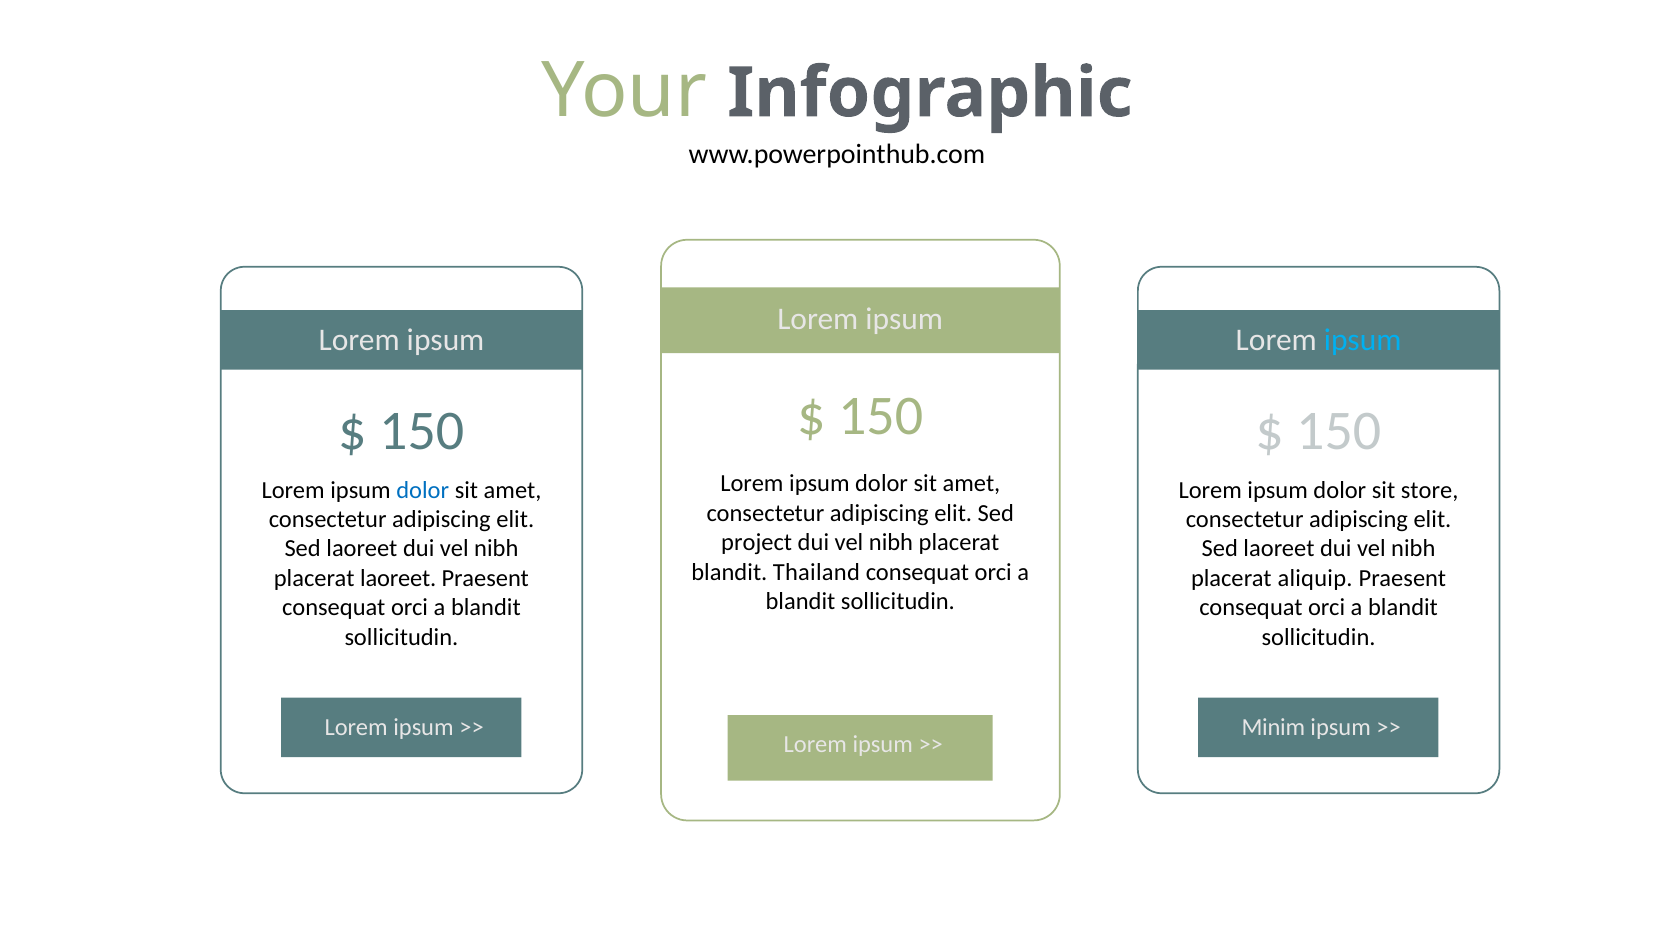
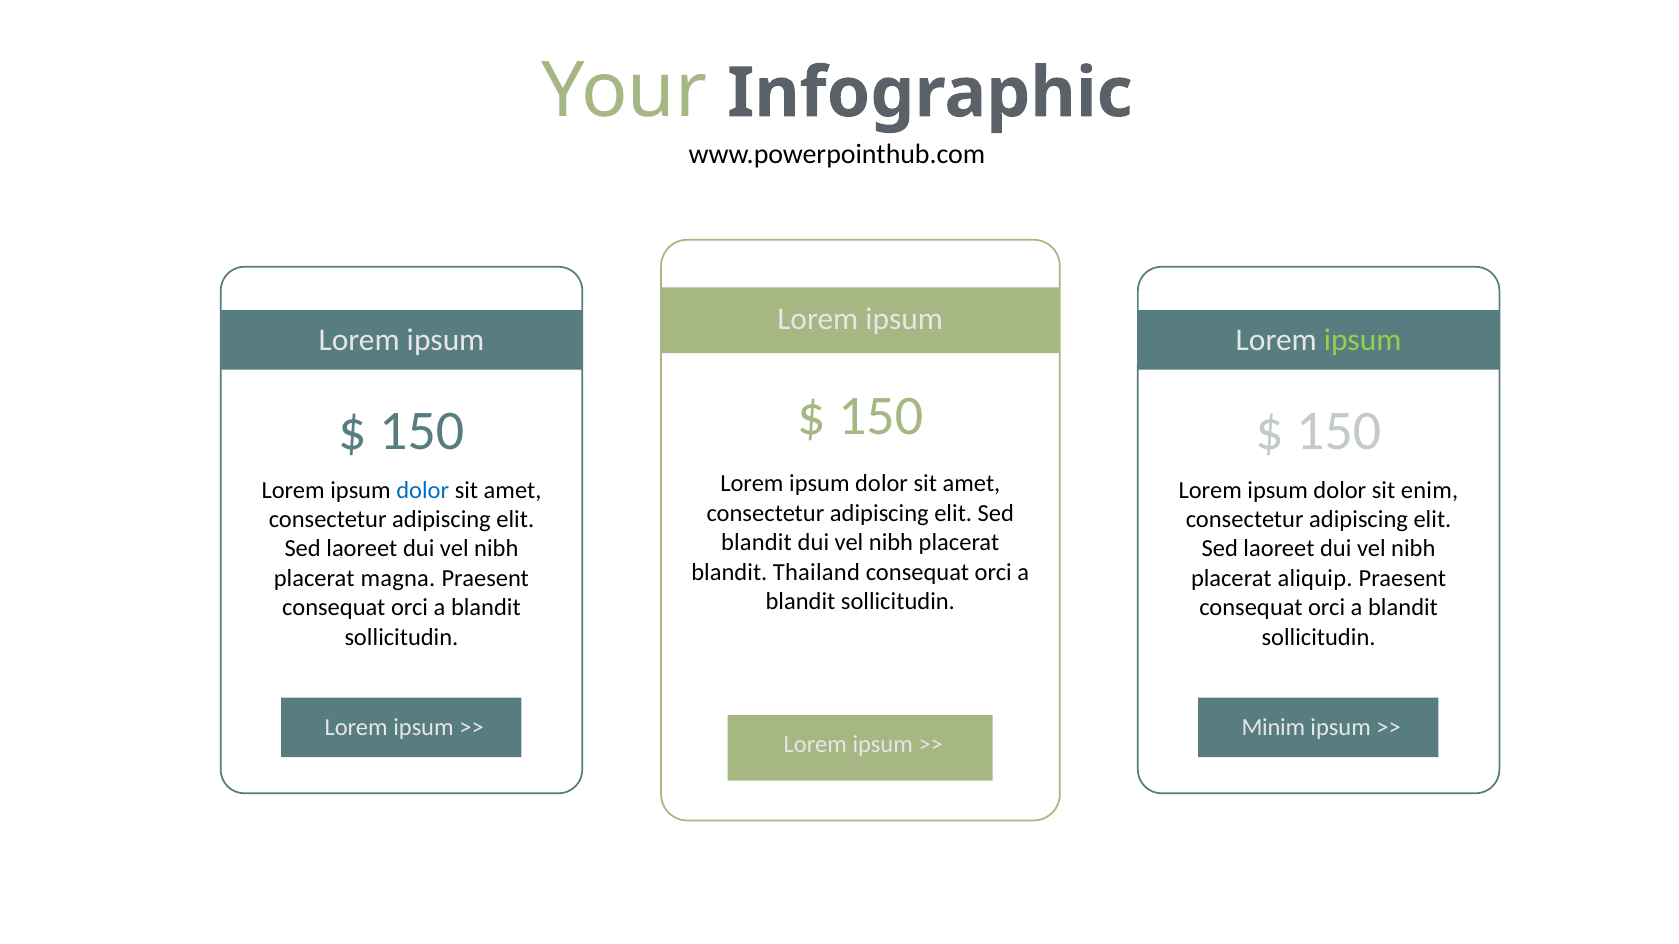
ipsum colour: light blue -> light green (1363, 340)
store: store -> enim (1430, 490)
project: project -> blandit (757, 543)
placerat laoreet: laoreet -> magna (398, 579)
